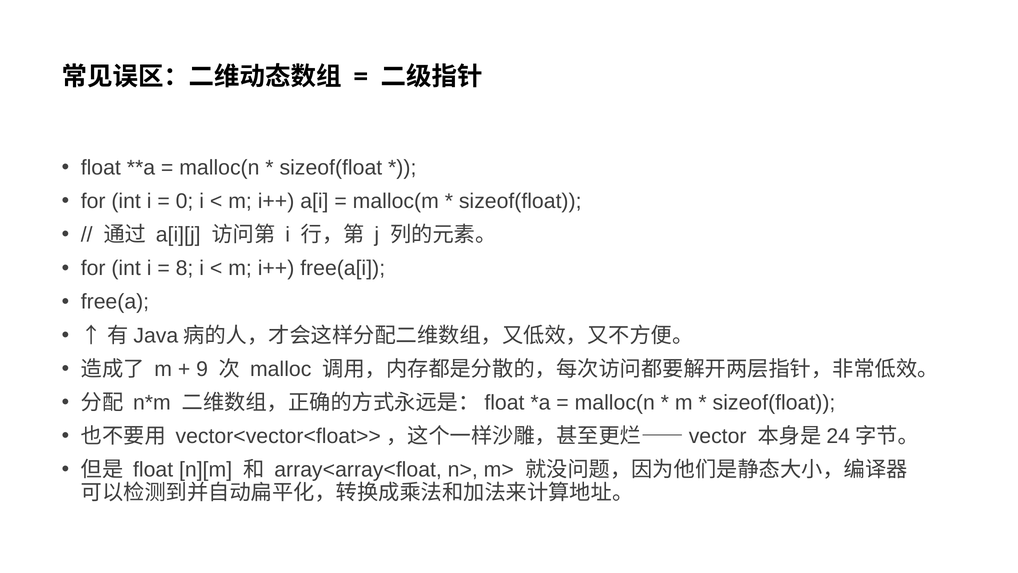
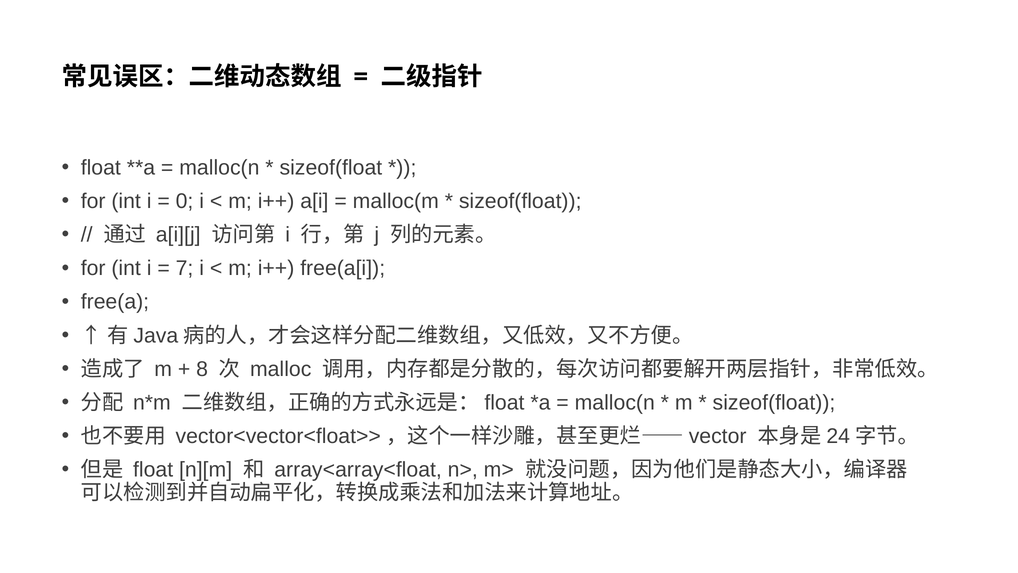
8: 8 -> 7 (185, 268)
9: 9 -> 8 (202, 369)
